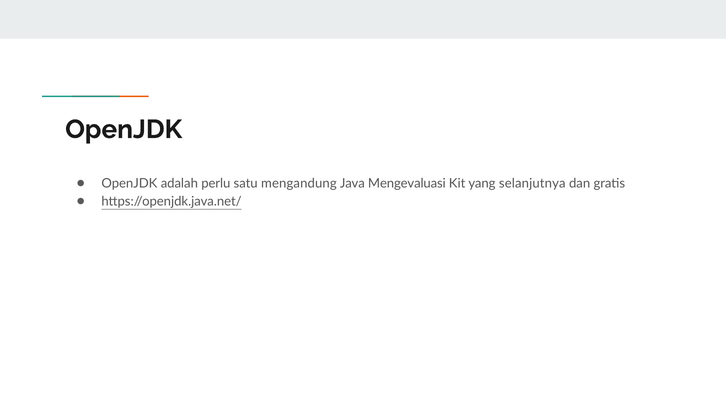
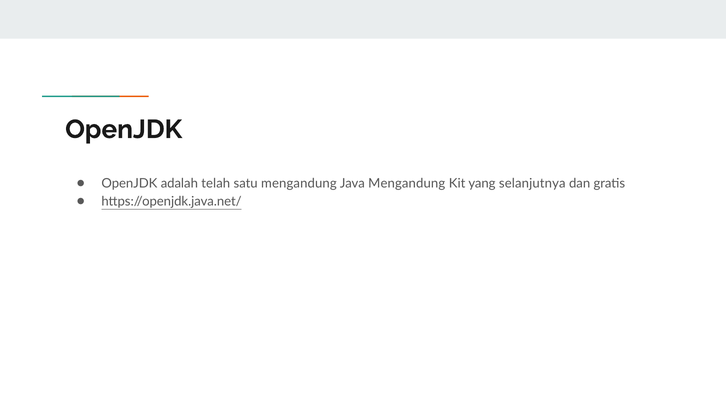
perlu: perlu -> telah (216, 183)
Java Mengevaluasi: Mengevaluasi -> Mengandung (407, 183)
